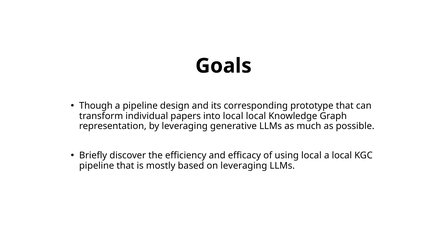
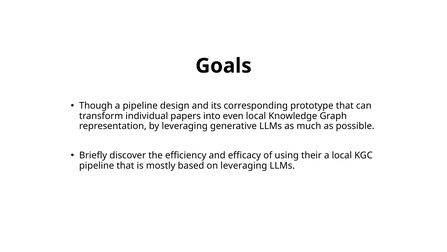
into local: local -> even (233, 116)
using local: local -> their (311, 155)
